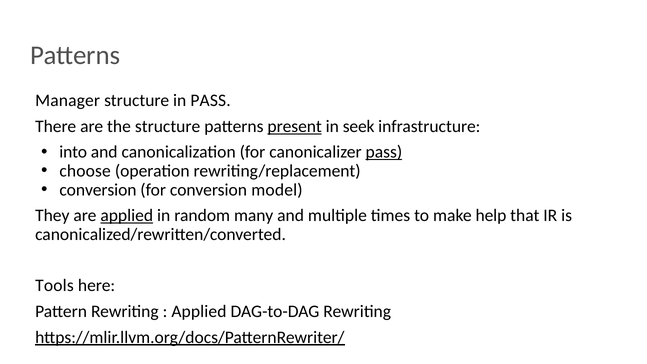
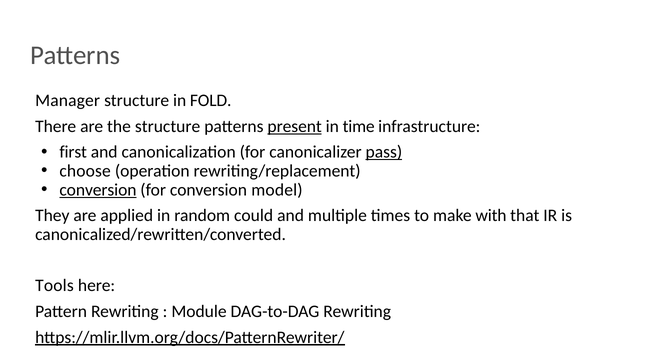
in PASS: PASS -> FOLD (211, 101)
seek: seek -> time (359, 126)
into: into -> first (73, 152)
conversion underline: none -> present (98, 190)
applied underline: present -> none (127, 215)
many: many -> could (254, 215)
help: help -> with (491, 215)
Applied: Applied -> Module (199, 311)
